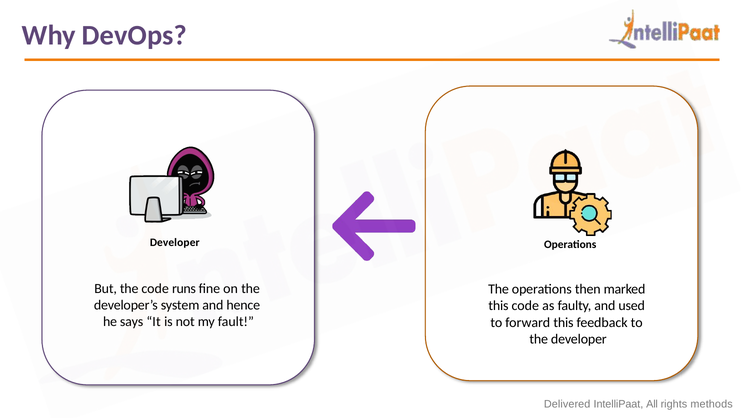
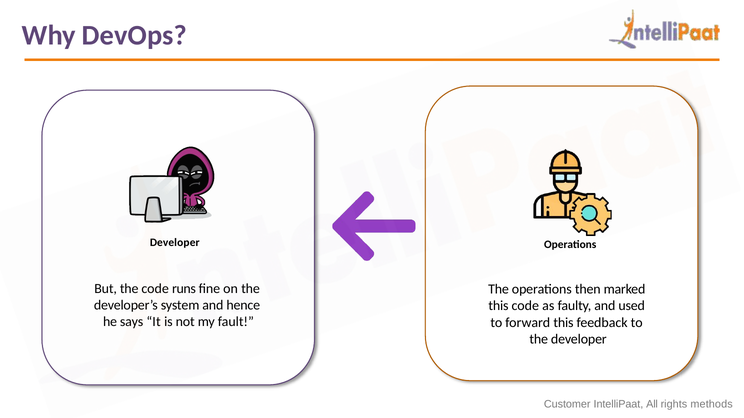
Delivered: Delivered -> Customer (567, 405)
